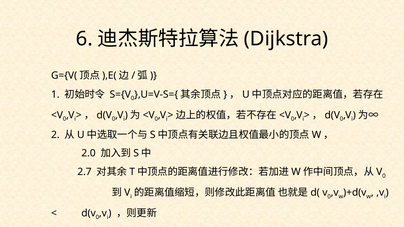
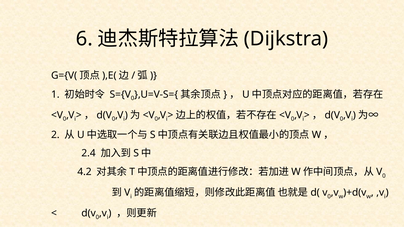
2.0: 2.0 -> 2.4 (89, 153)
2.7: 2.7 -> 4.2 (84, 172)
